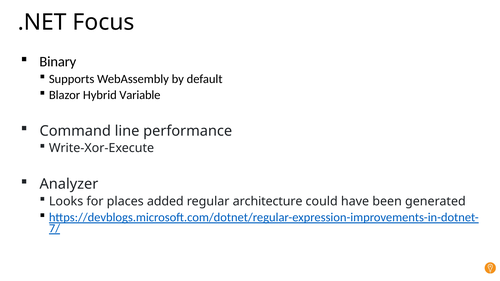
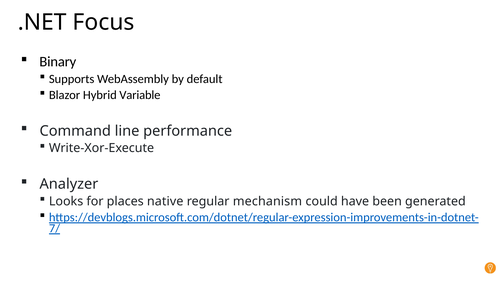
added: added -> native (165, 201)
architecture: architecture -> mechanism (267, 201)
